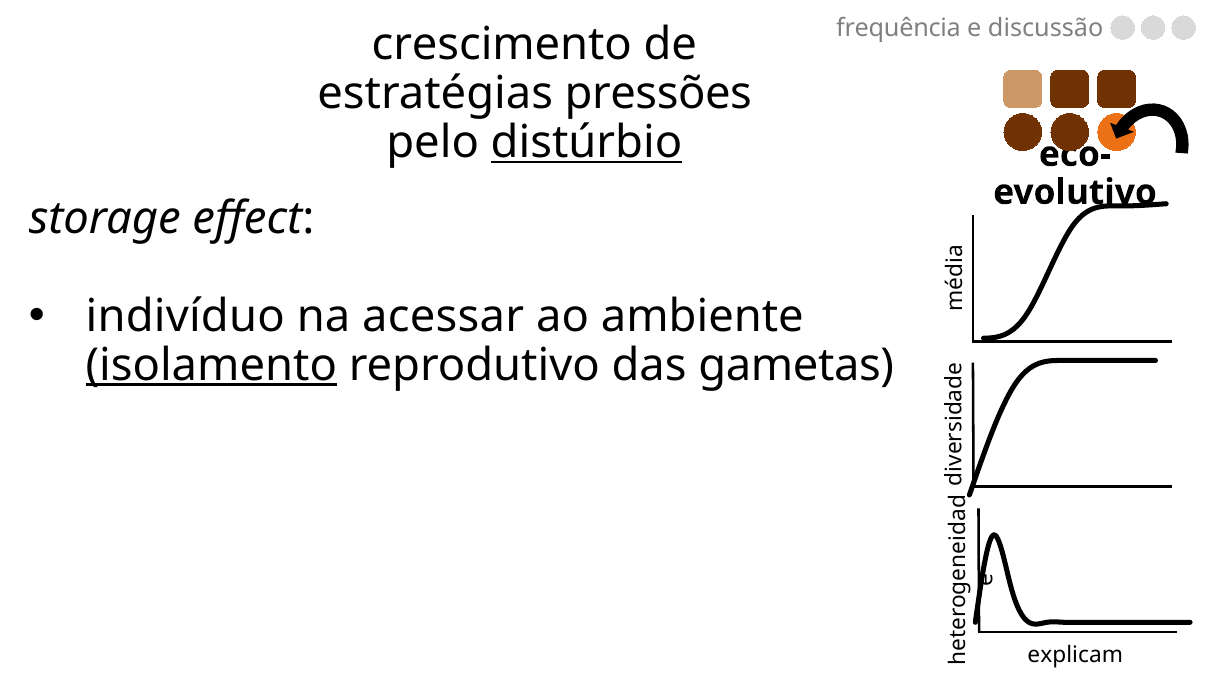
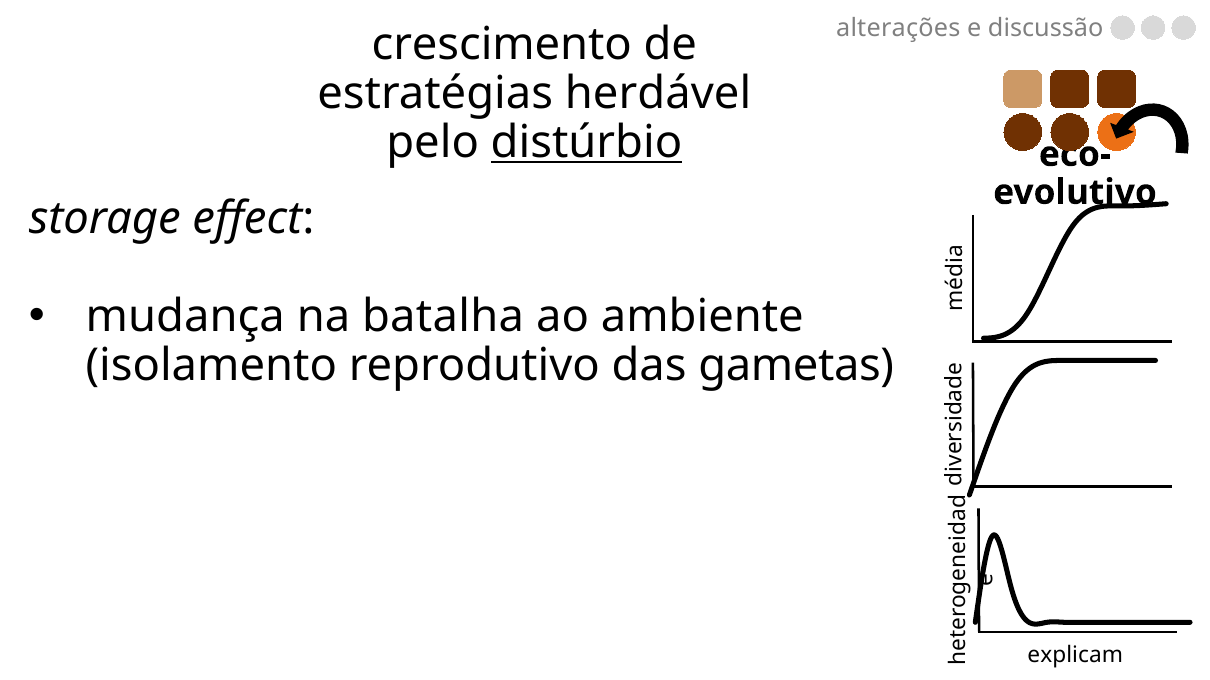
frequência: frequência -> alterações (898, 28)
pressões: pressões -> herdável (658, 94)
indivíduo: indivíduo -> mudança (185, 317)
acessar: acessar -> batalha (443, 317)
isolamento underline: present -> none (211, 366)
